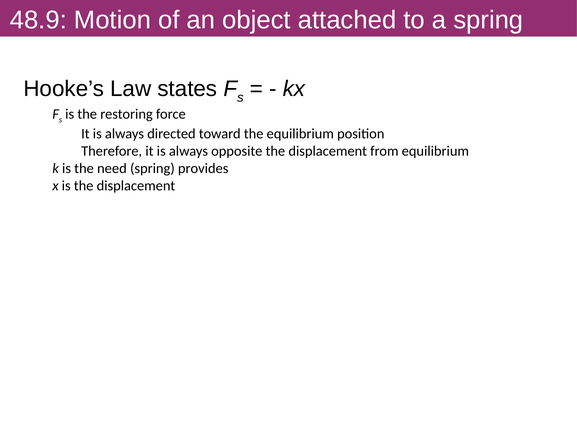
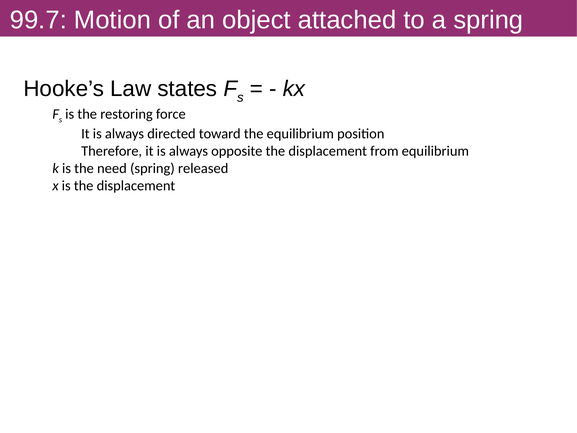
48.9: 48.9 -> 99.7 (38, 20)
provides: provides -> released (203, 168)
